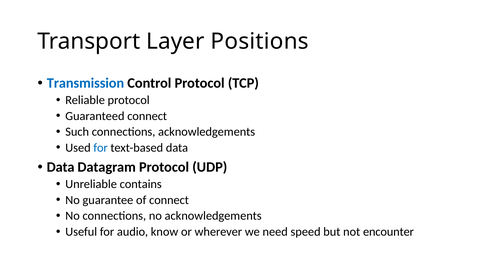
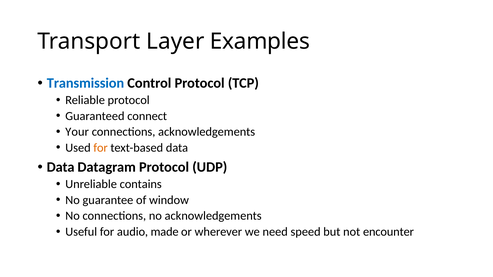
Positions: Positions -> Examples (260, 41)
Such: Such -> Your (77, 132)
for colour: blue -> orange (101, 148)
of connect: connect -> window (169, 200)
know: know -> made (165, 232)
